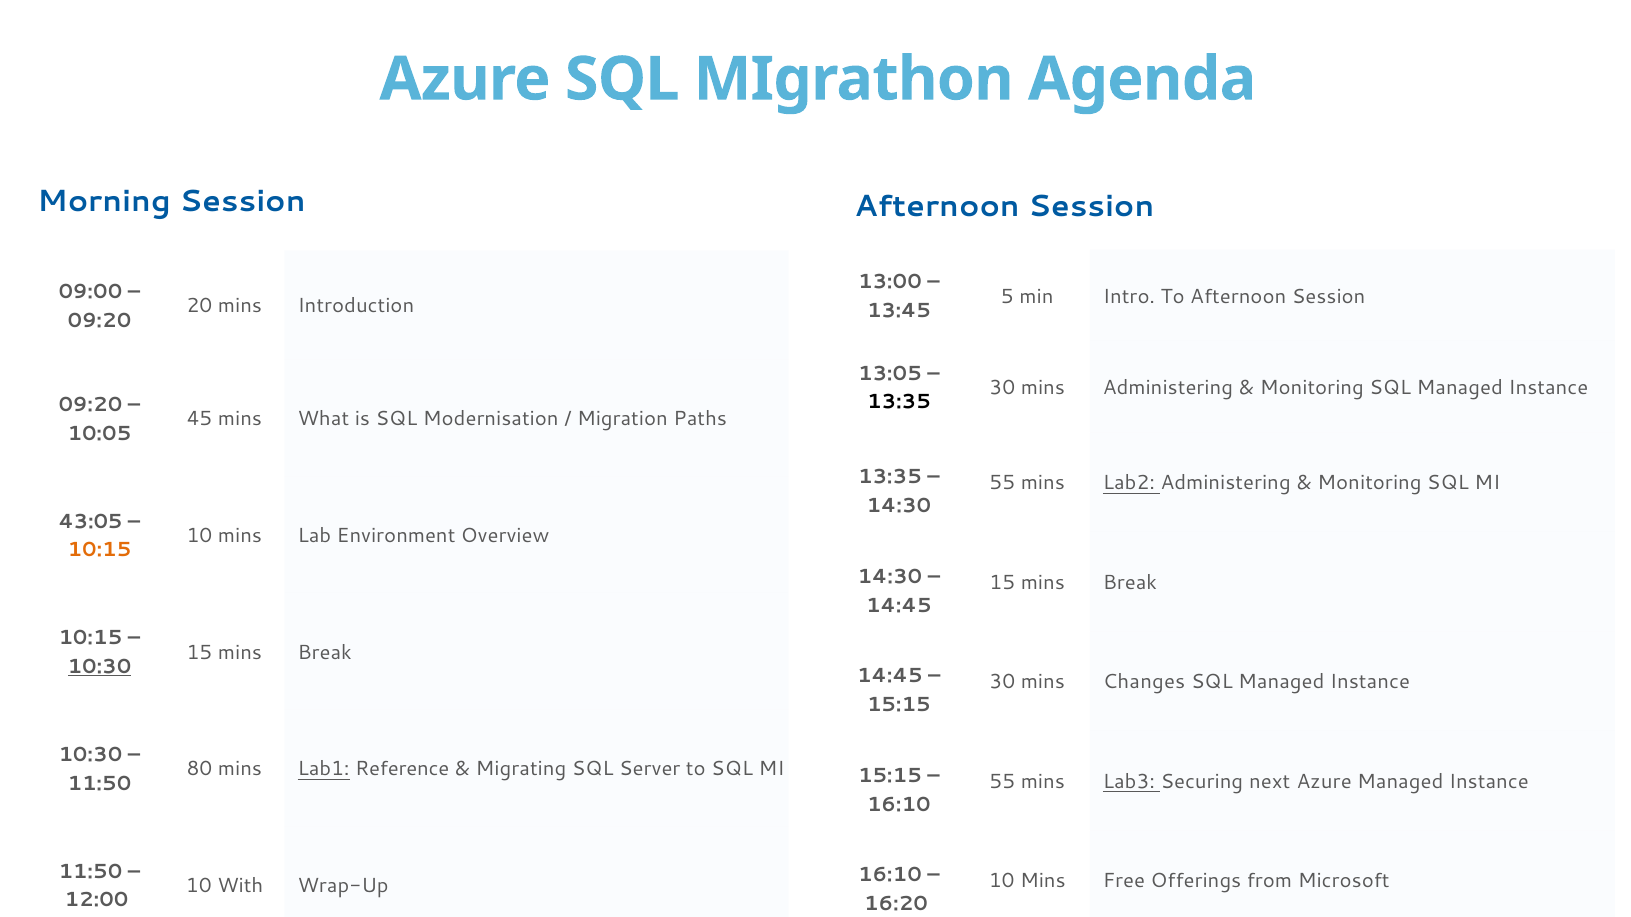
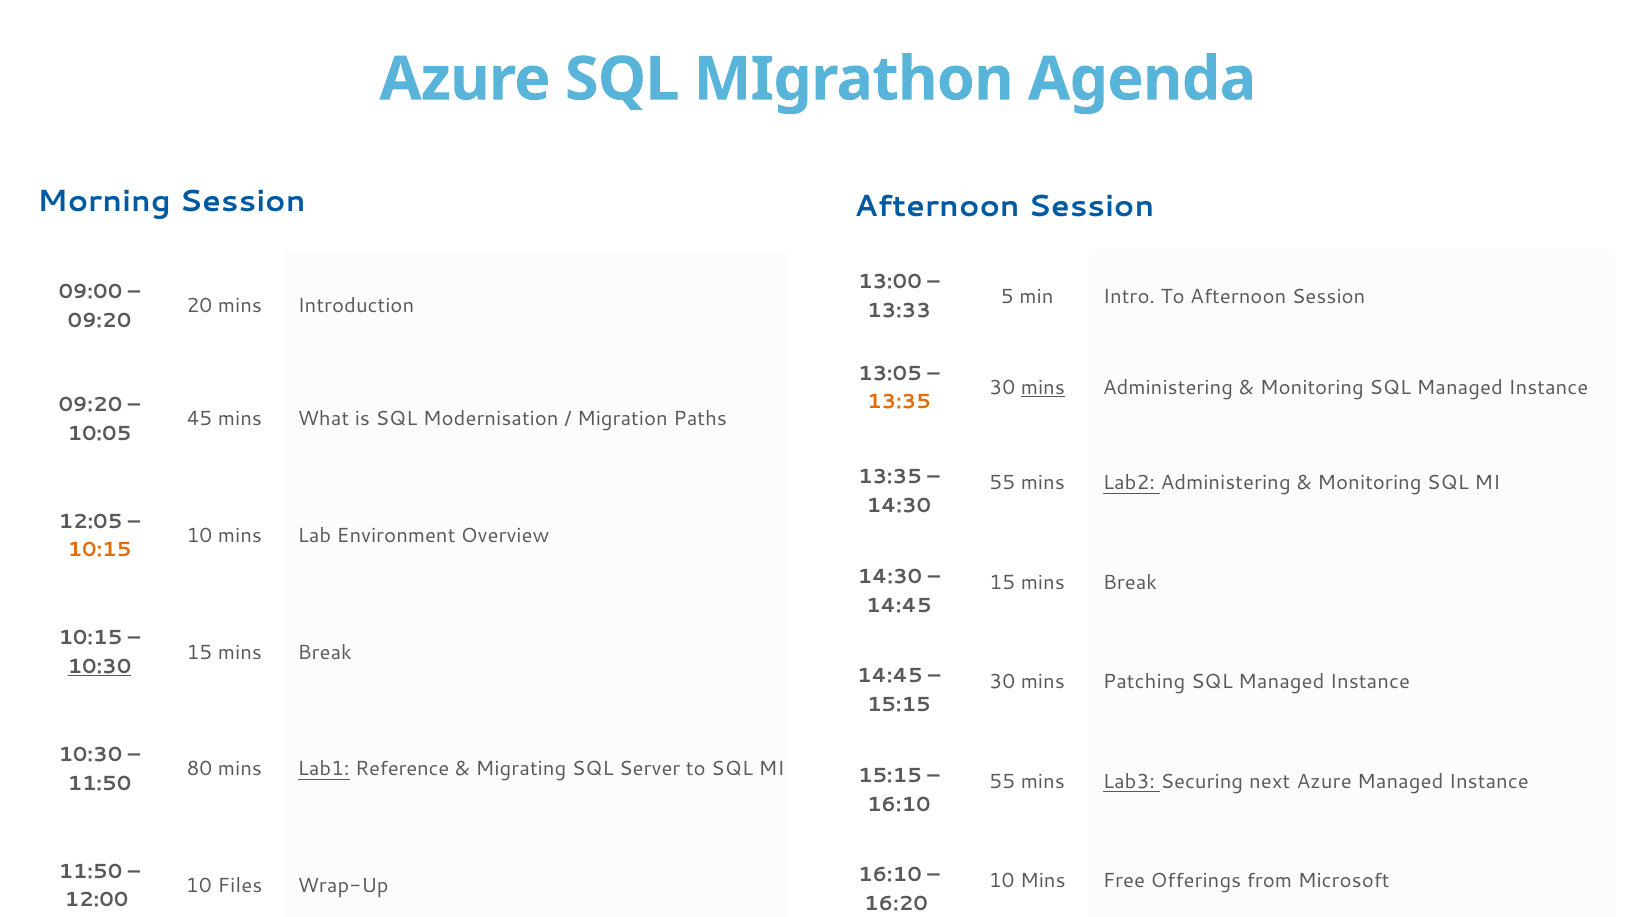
13:45: 13:45 -> 13:33 (899, 311)
mins underline: none -> present (1043, 388)
13:35 colour: black -> orange (899, 402)
43:05: 43:05 -> 12:05 (90, 522)
Changes: Changes -> Patching (1144, 682)
With: With -> Files (240, 886)
